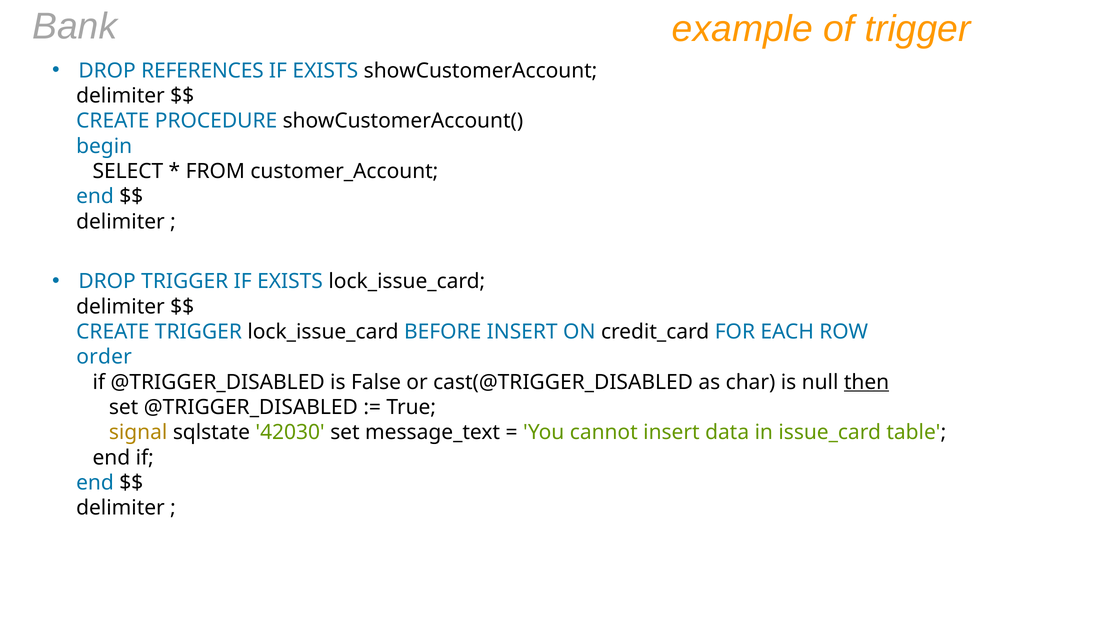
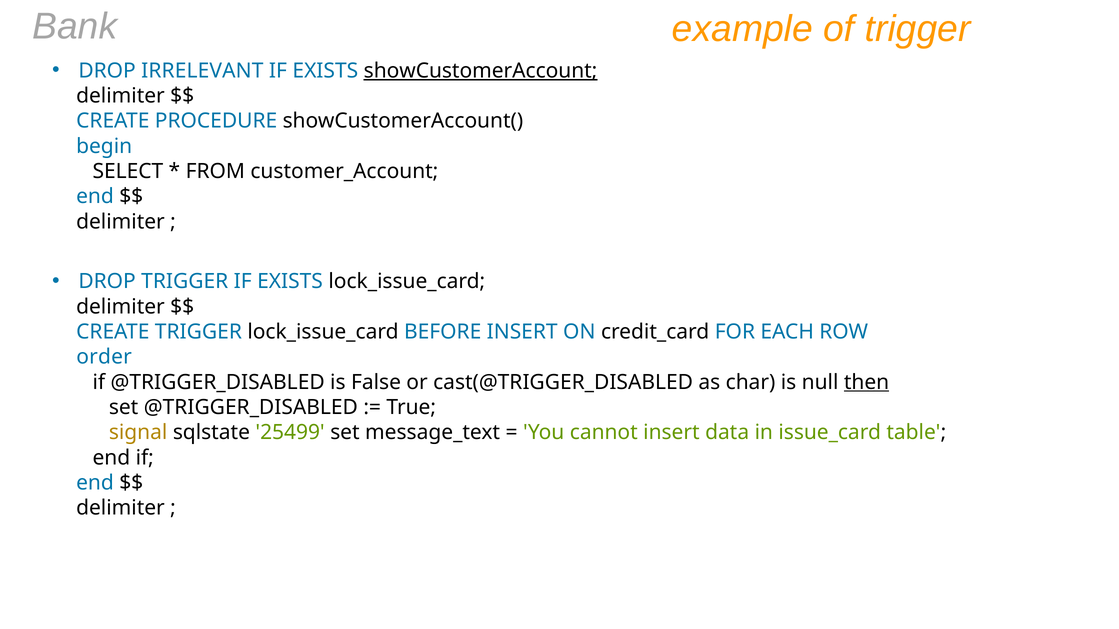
REFERENCES: REFERENCES -> IRRELEVANT (202, 71)
showCustomerAccount underline: none -> present (481, 71)
42030: 42030 -> 25499 (290, 433)
